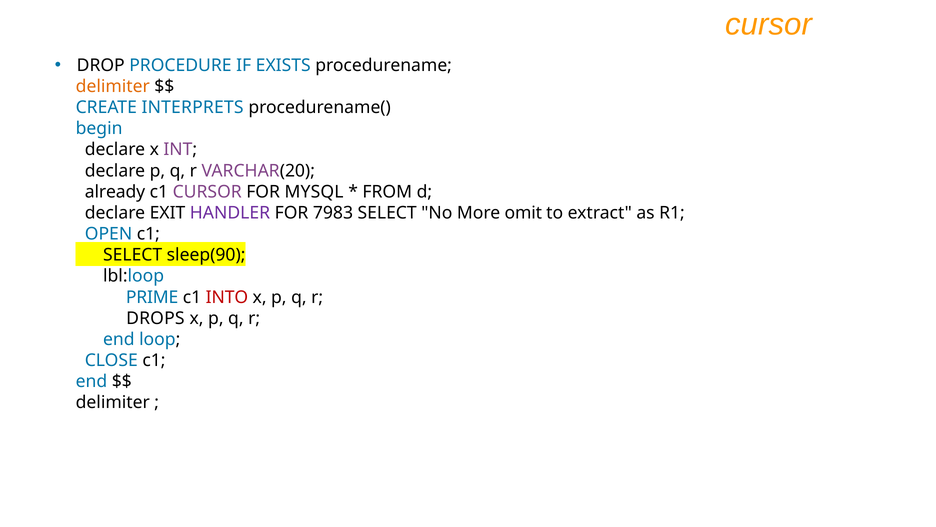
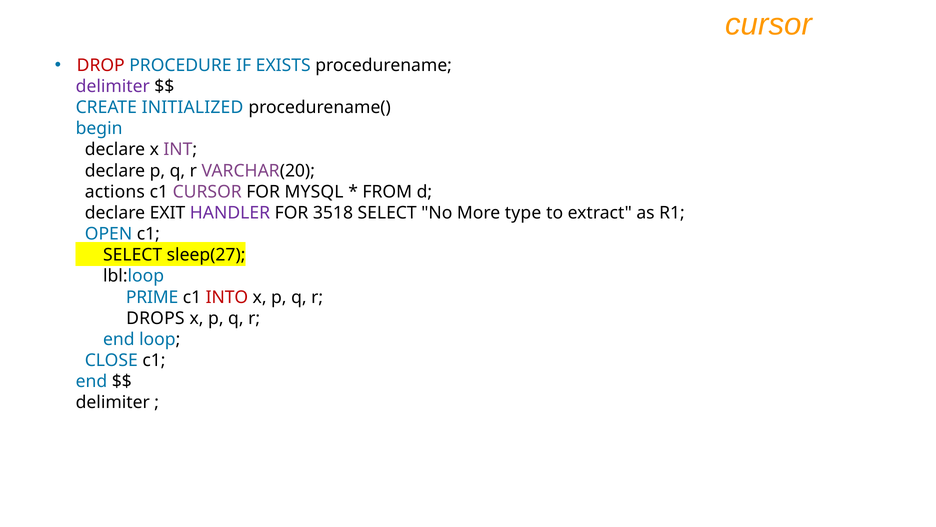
DROP colour: black -> red (101, 65)
delimiter colour: orange -> purple (113, 86)
INTERPRETS: INTERPRETS -> INITIALIZED (193, 107)
already: already -> actions (115, 192)
7983: 7983 -> 3518 (333, 213)
omit: omit -> type (523, 213)
sleep(90: sleep(90 -> sleep(27 (206, 255)
